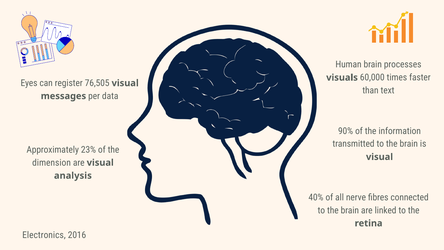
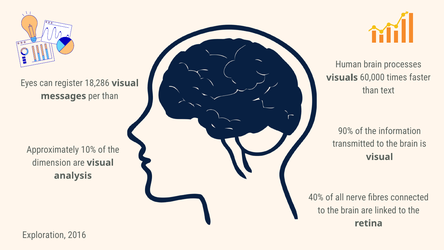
76,505: 76,505 -> 18,286 (97, 83)
per data: data -> than (110, 96)
23%: 23% -> 10% (88, 150)
Electronics: Electronics -> Exploration (44, 235)
